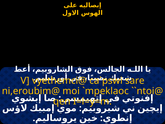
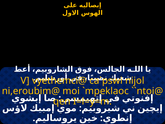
sare: sare -> nijol (135, 80)
